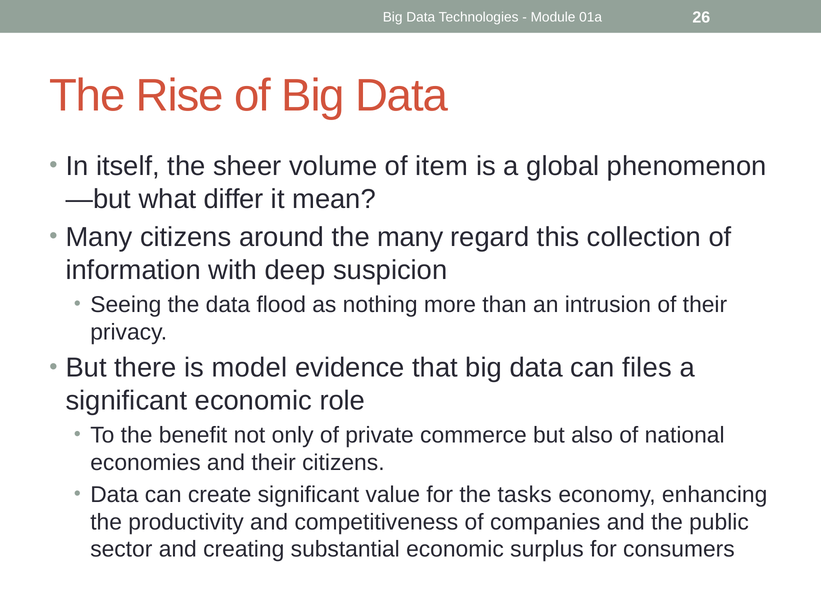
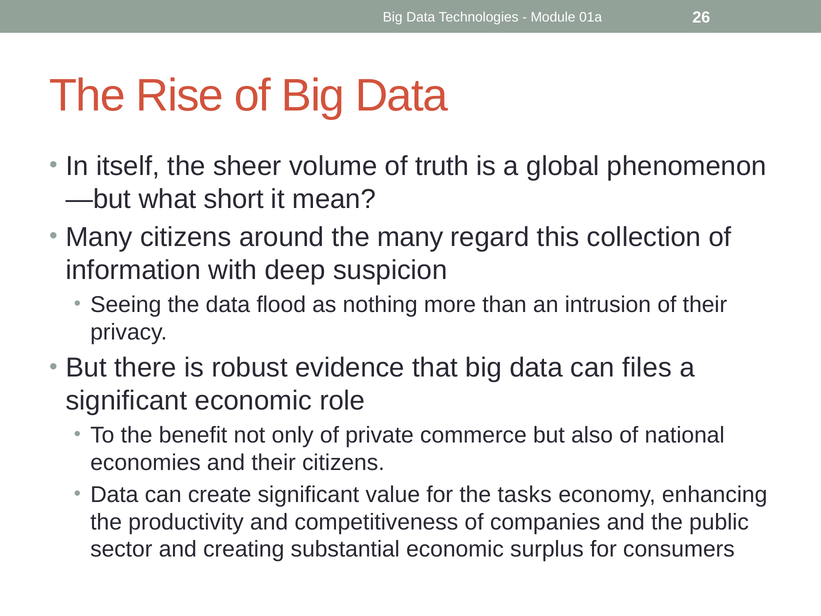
item: item -> truth (442, 166)
differ: differ -> short (234, 199)
model: model -> robust (250, 368)
